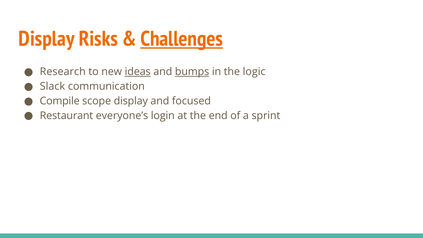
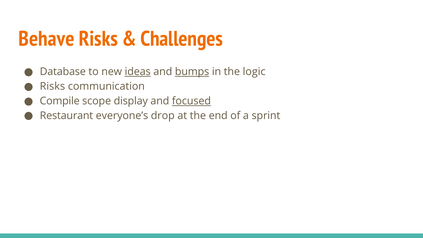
Display: Display -> Behave (47, 39)
Challenges underline: present -> none (182, 39)
Research: Research -> Database (63, 72)
Slack: Slack -> Risks (52, 86)
focused underline: none -> present (191, 101)
login: login -> drop (163, 116)
